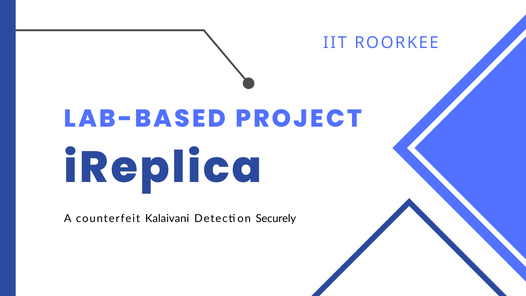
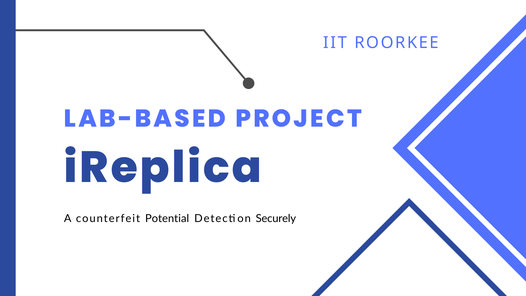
Kalaivani: Kalaivani -> Potential (167, 218)
